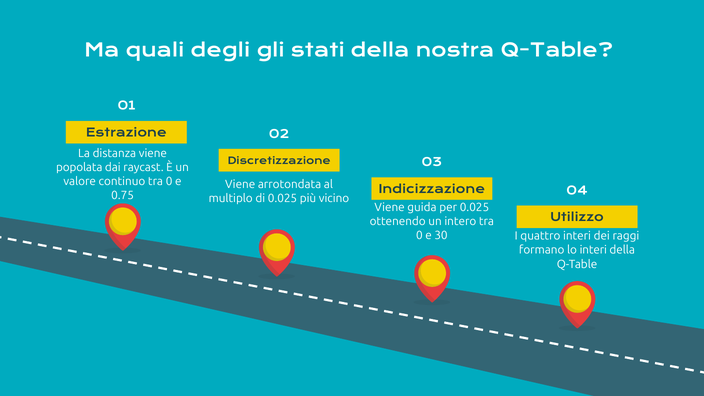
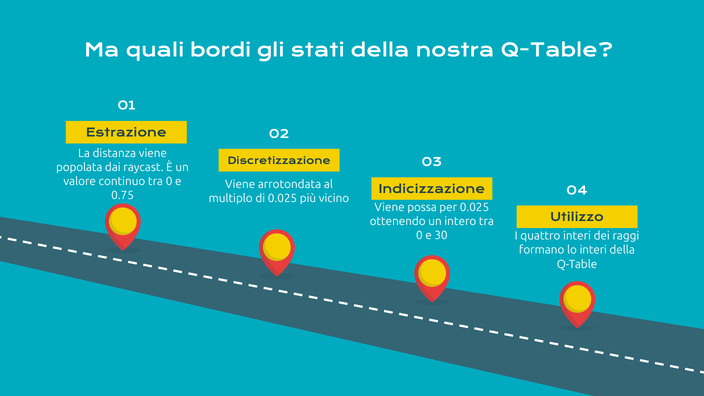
degli: degli -> bordi (221, 51)
guida: guida -> possa (422, 207)
